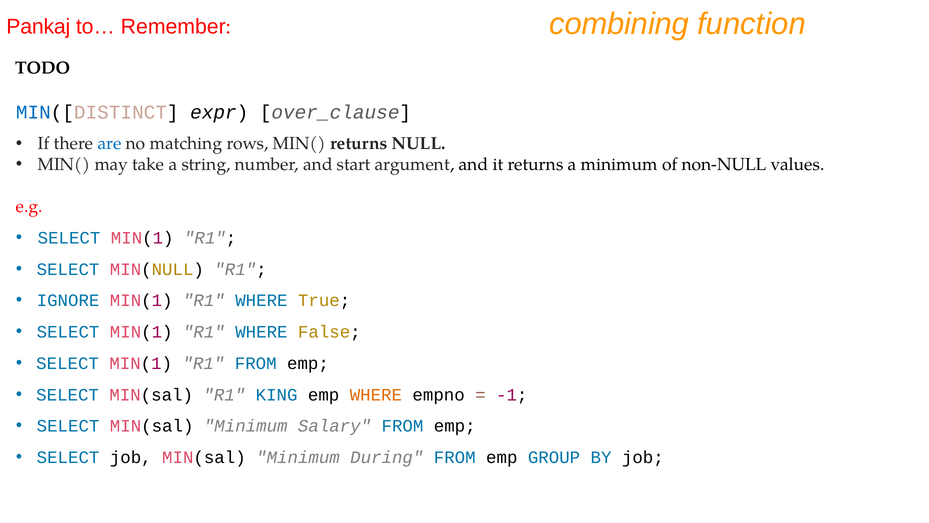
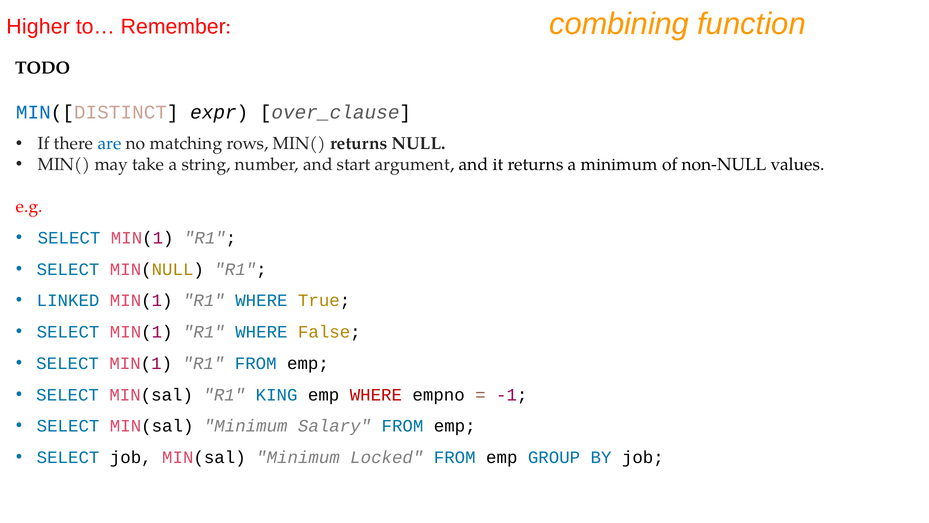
Pankaj: Pankaj -> Higher (38, 27)
IGNORE: IGNORE -> LINKED (68, 300)
WHERE colour: orange -> red (376, 394)
During: During -> Locked (387, 457)
